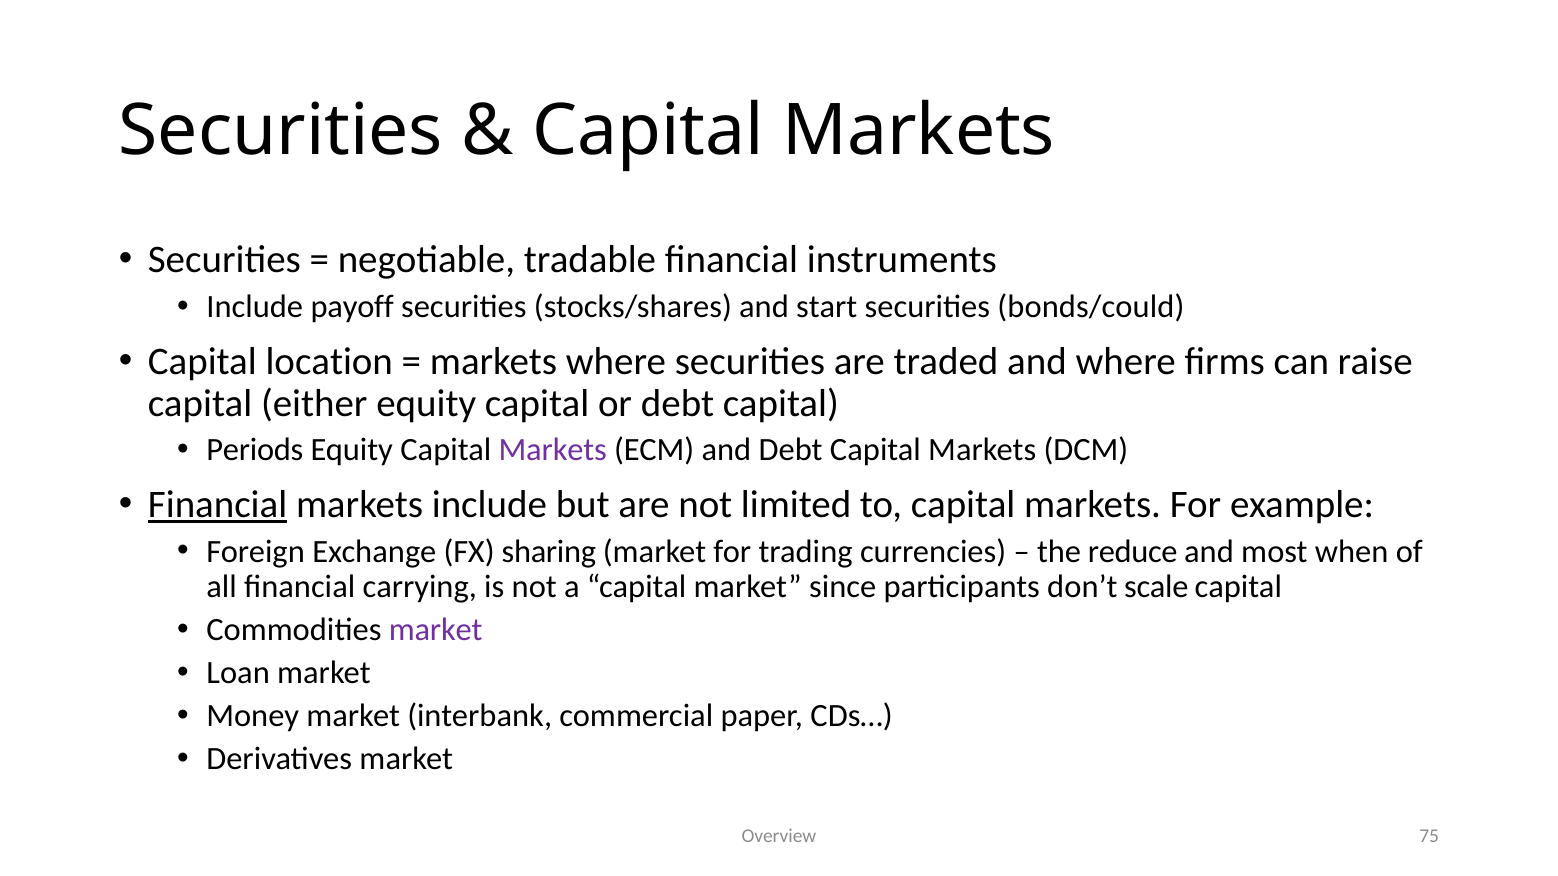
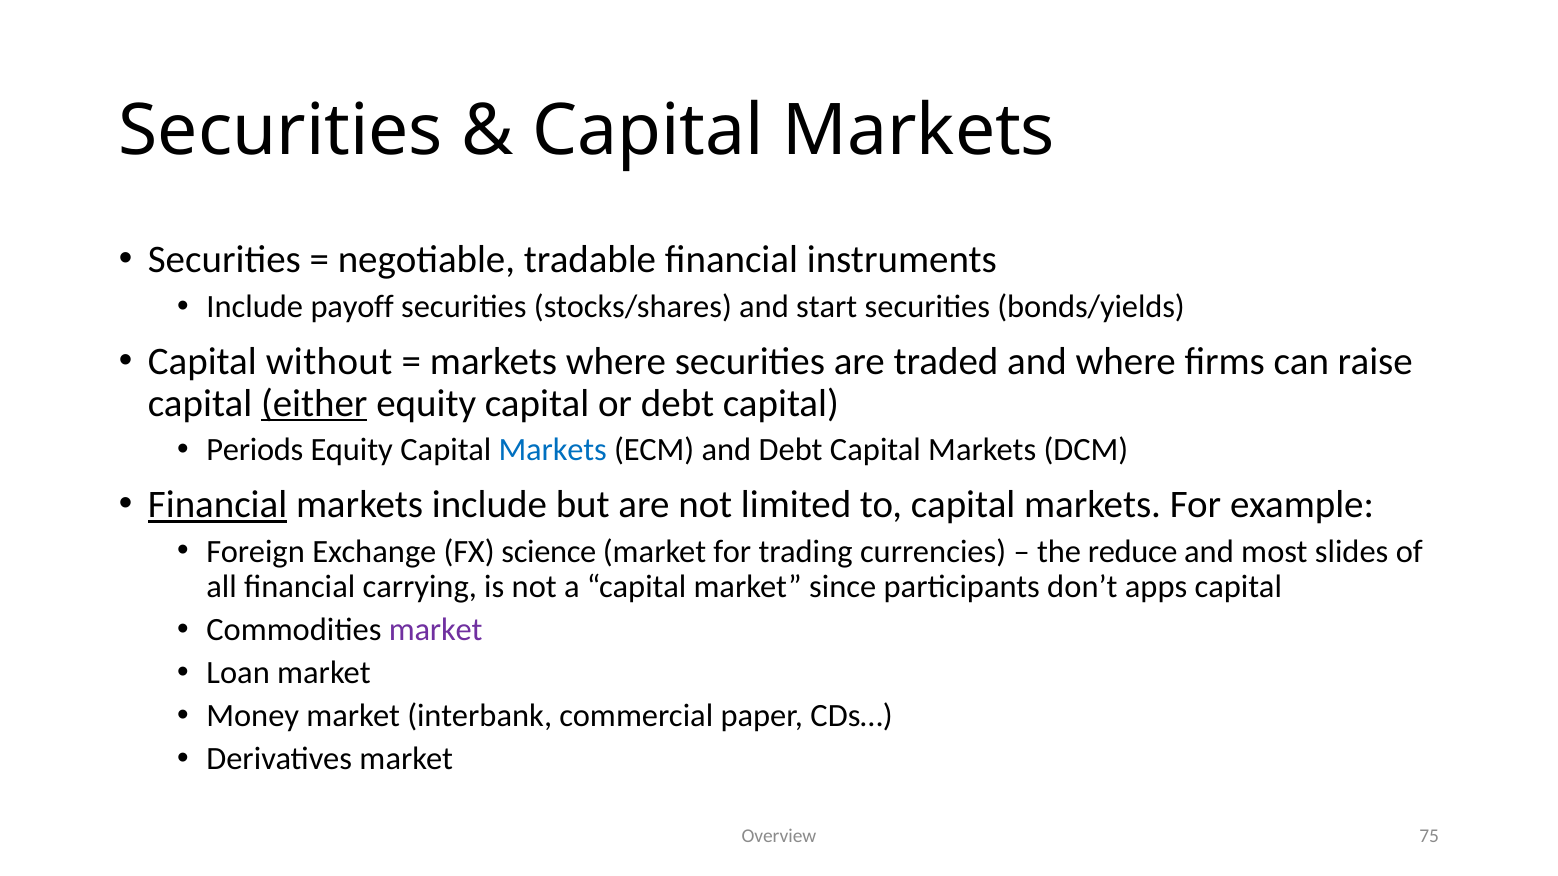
bonds/could: bonds/could -> bonds/yields (1091, 307)
location: location -> without (329, 361)
either underline: none -> present (314, 403)
Markets colour: purple -> blue (553, 450)
sharing: sharing -> science (549, 552)
when: when -> slides (1352, 552)
scale: scale -> apps (1156, 587)
